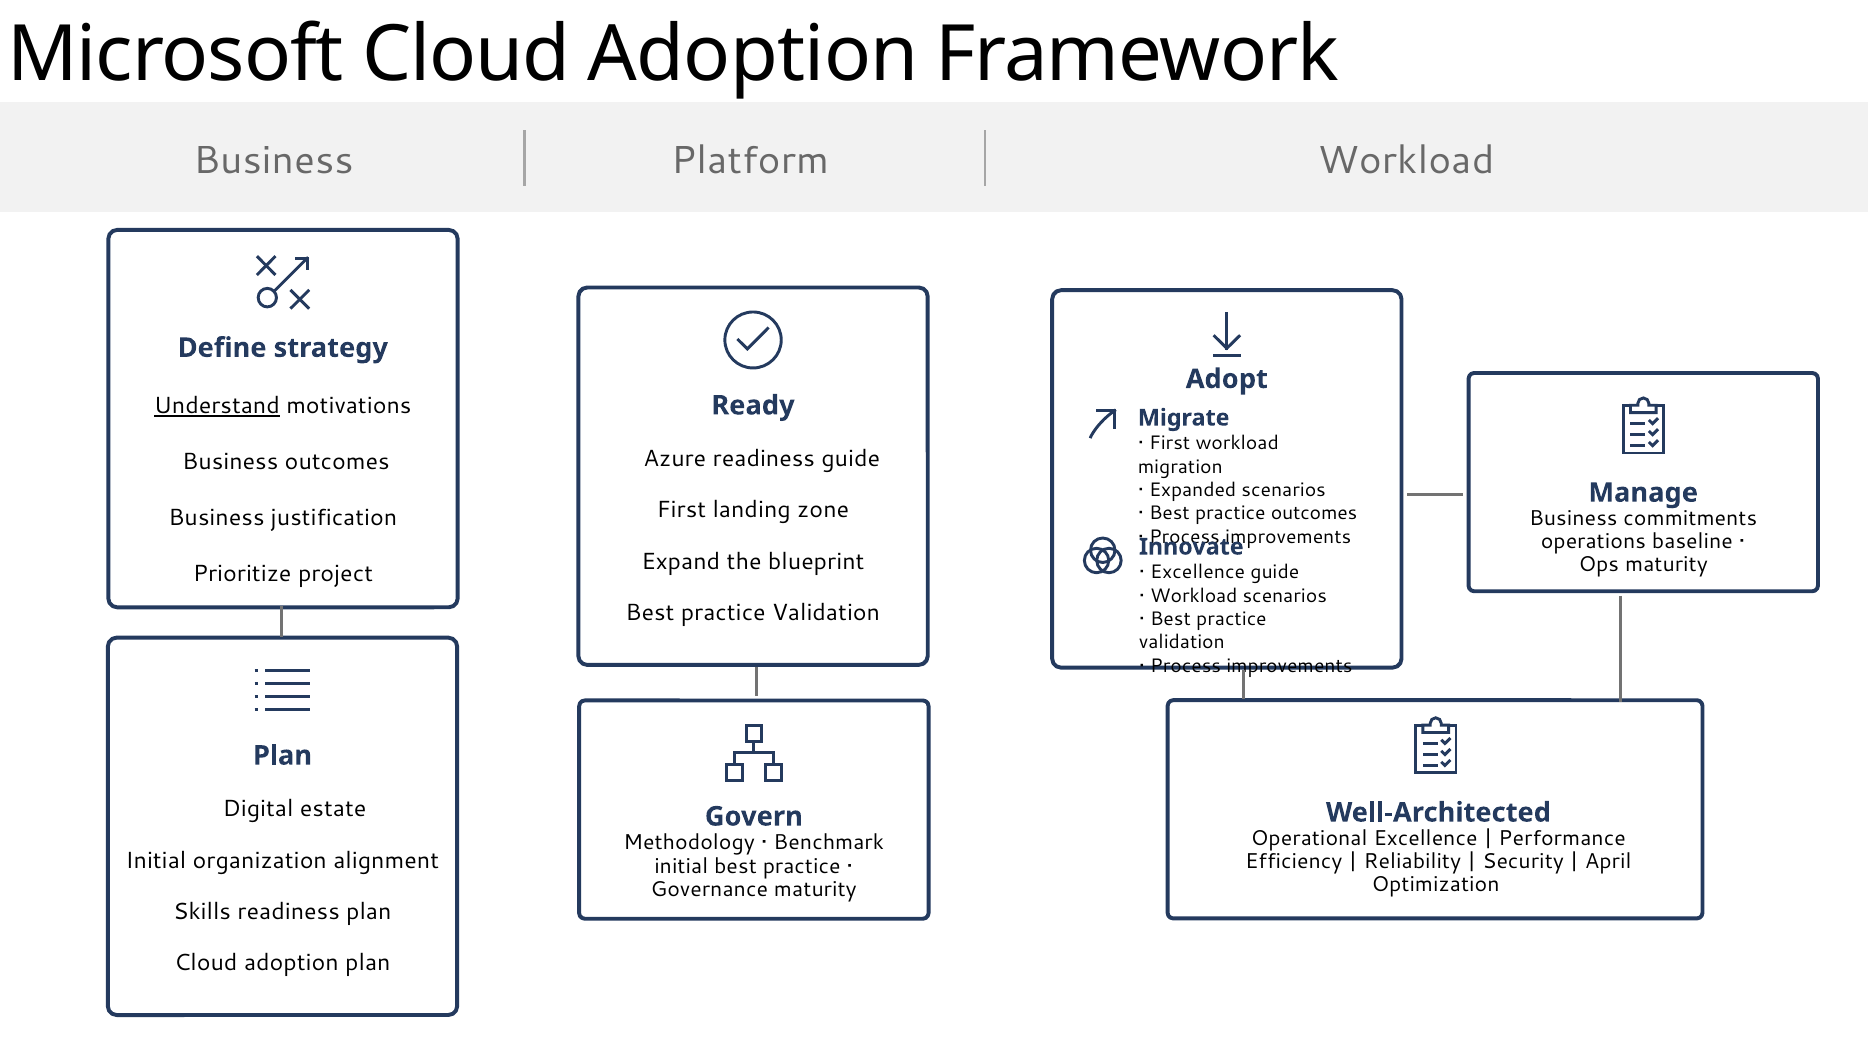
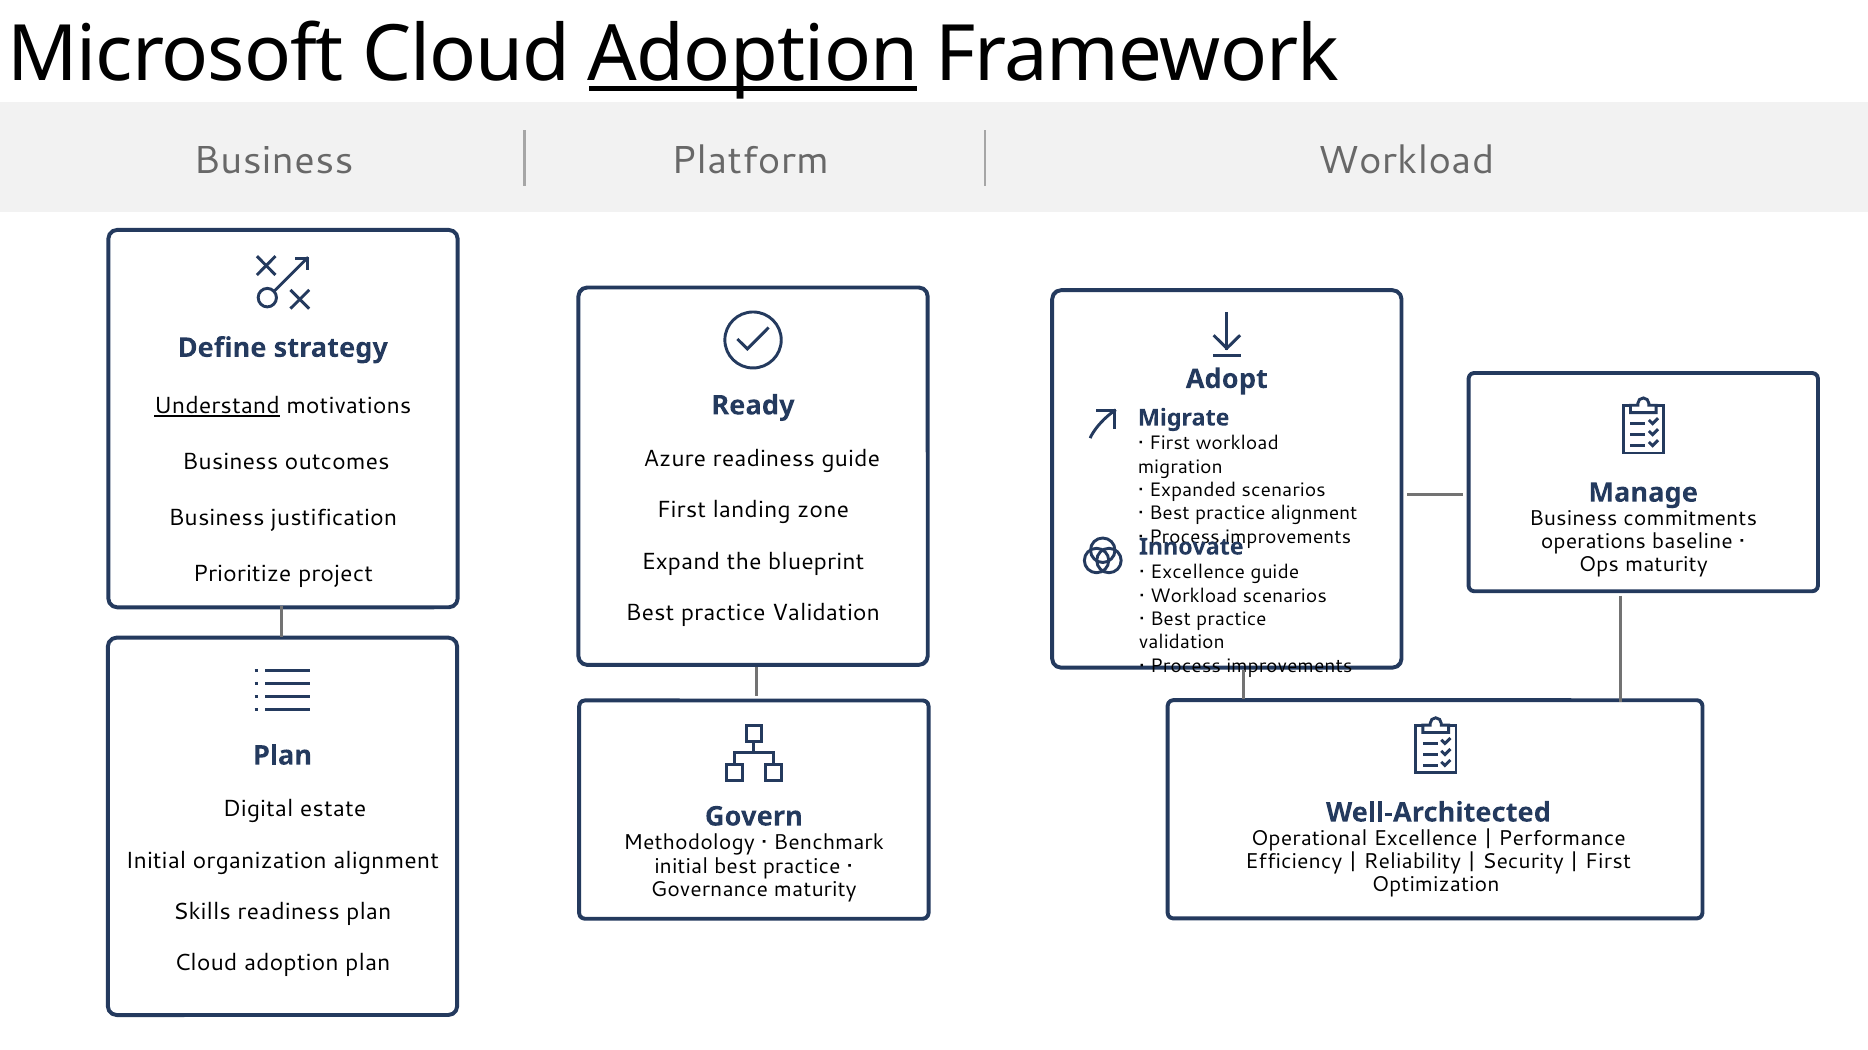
Adoption underline: none -> present (753, 55)
practice outcomes: outcomes -> alignment (1314, 514)
April: April -> First (1608, 862)
